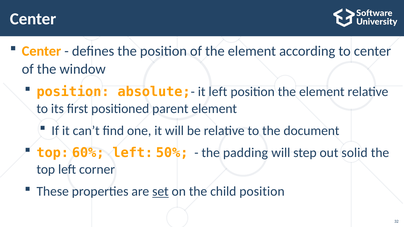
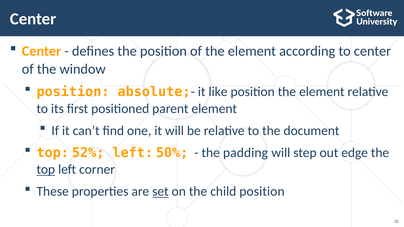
it left: left -> like (218, 92)
60%: 60% -> 52% (88, 153)
solid: solid -> edge (355, 153)
top underline: none -> present (46, 170)
